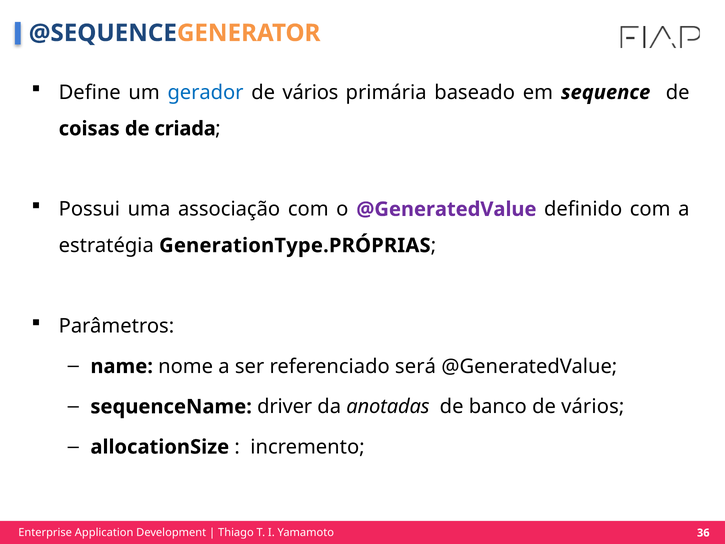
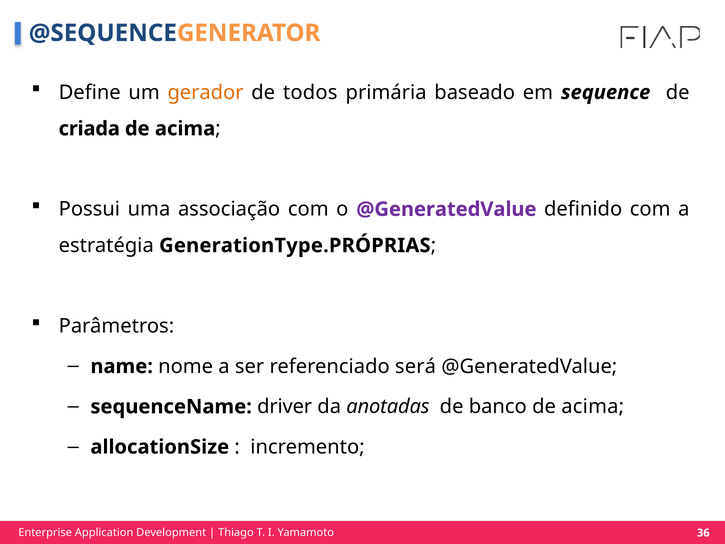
gerador colour: blue -> orange (206, 92)
vários: vários -> todos (310, 92)
coisas: coisas -> criada (89, 129)
criada: criada -> acima (185, 129)
banco de vários: vários -> acima (593, 407)
